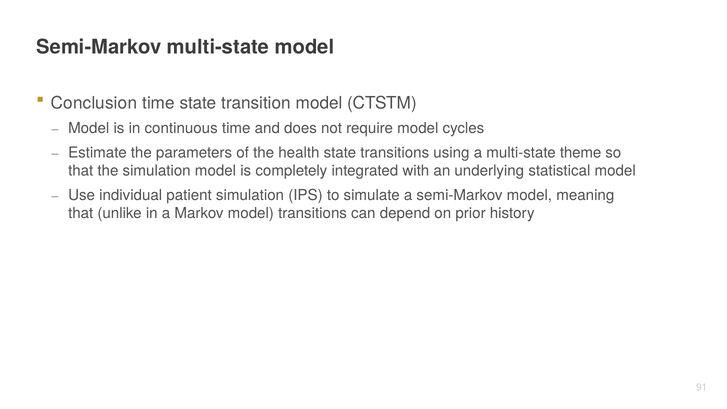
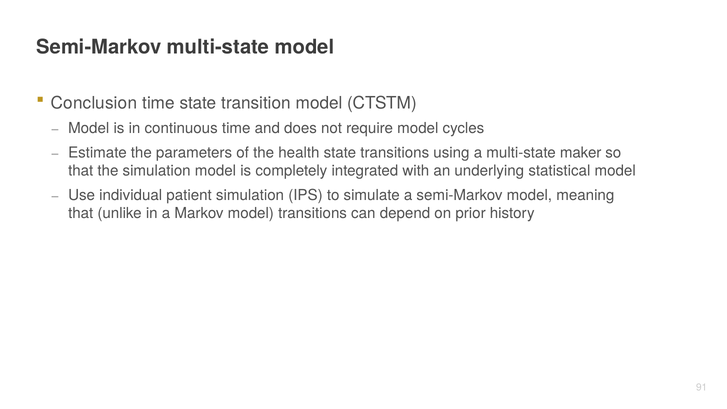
theme: theme -> maker (581, 153)
